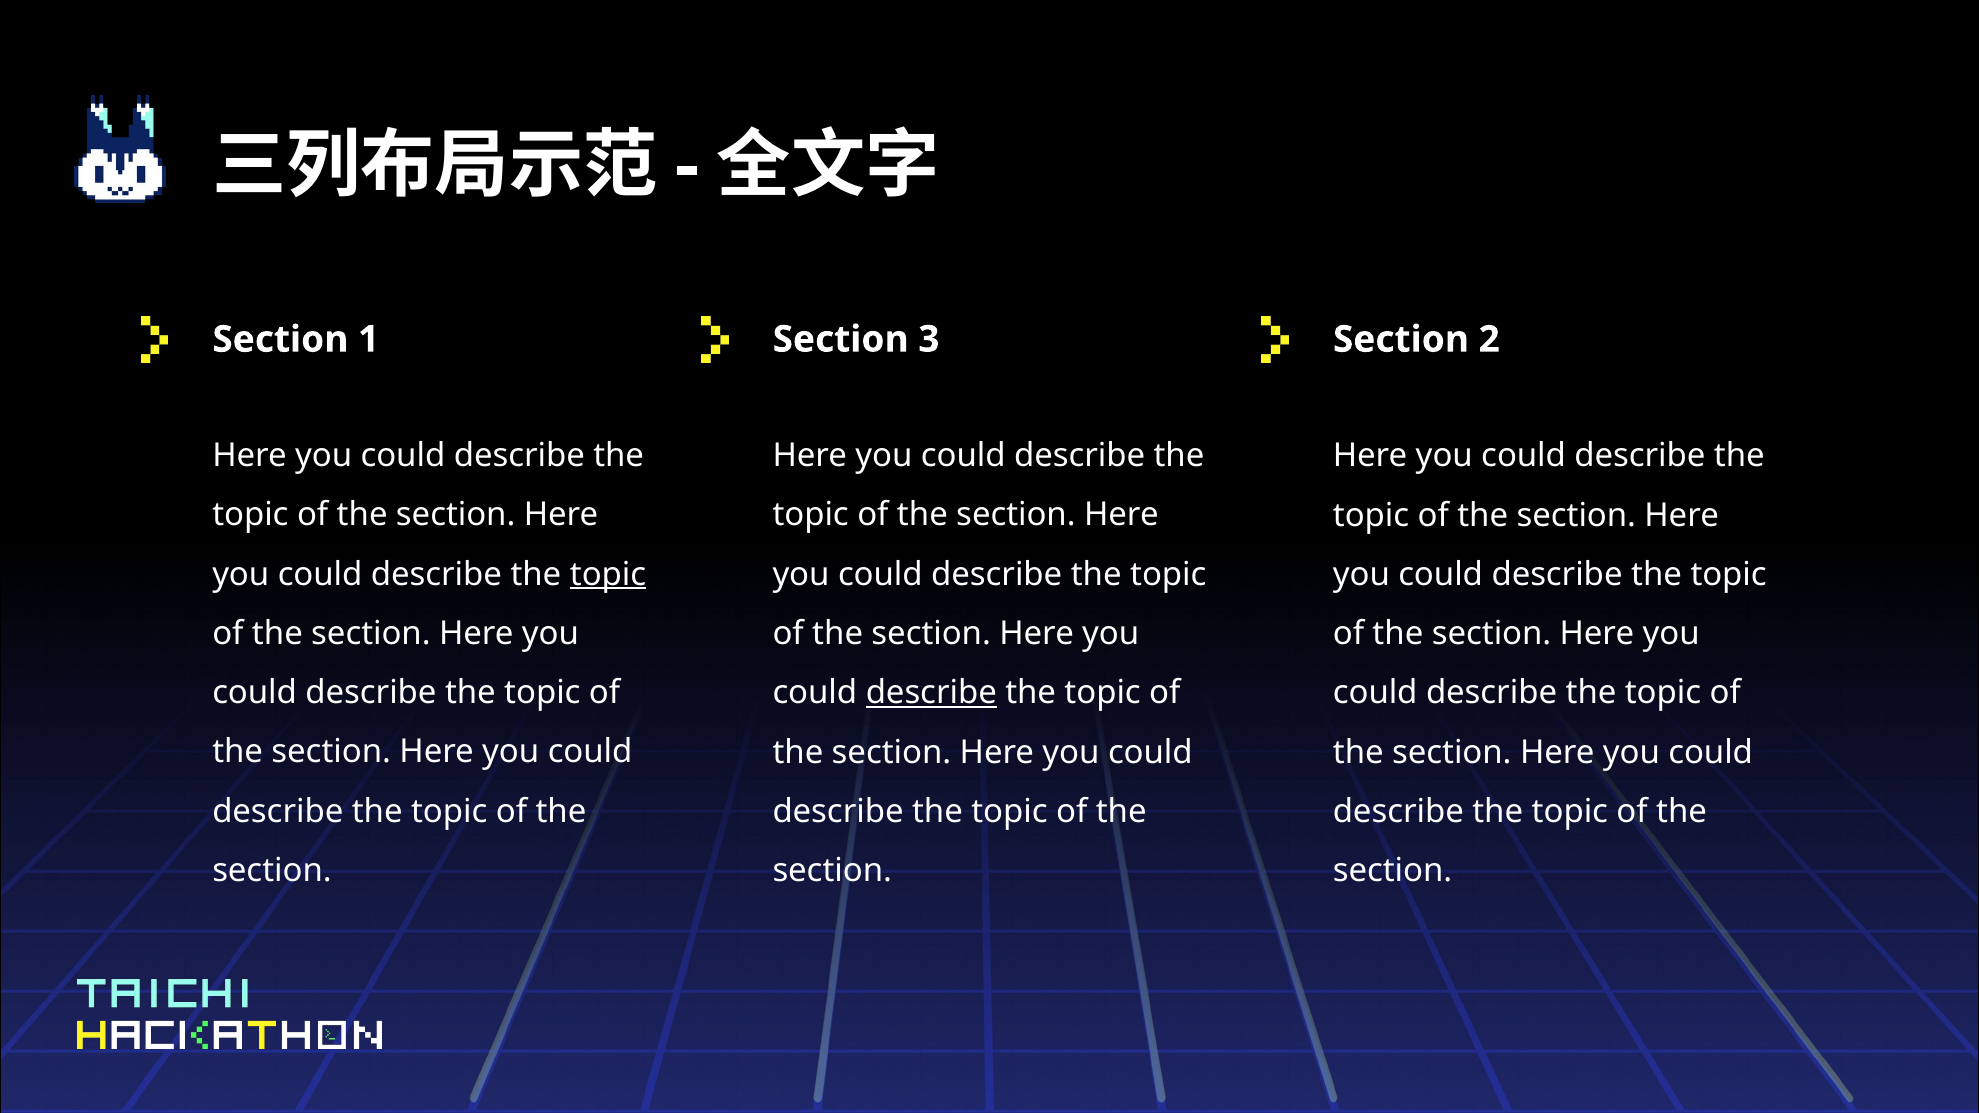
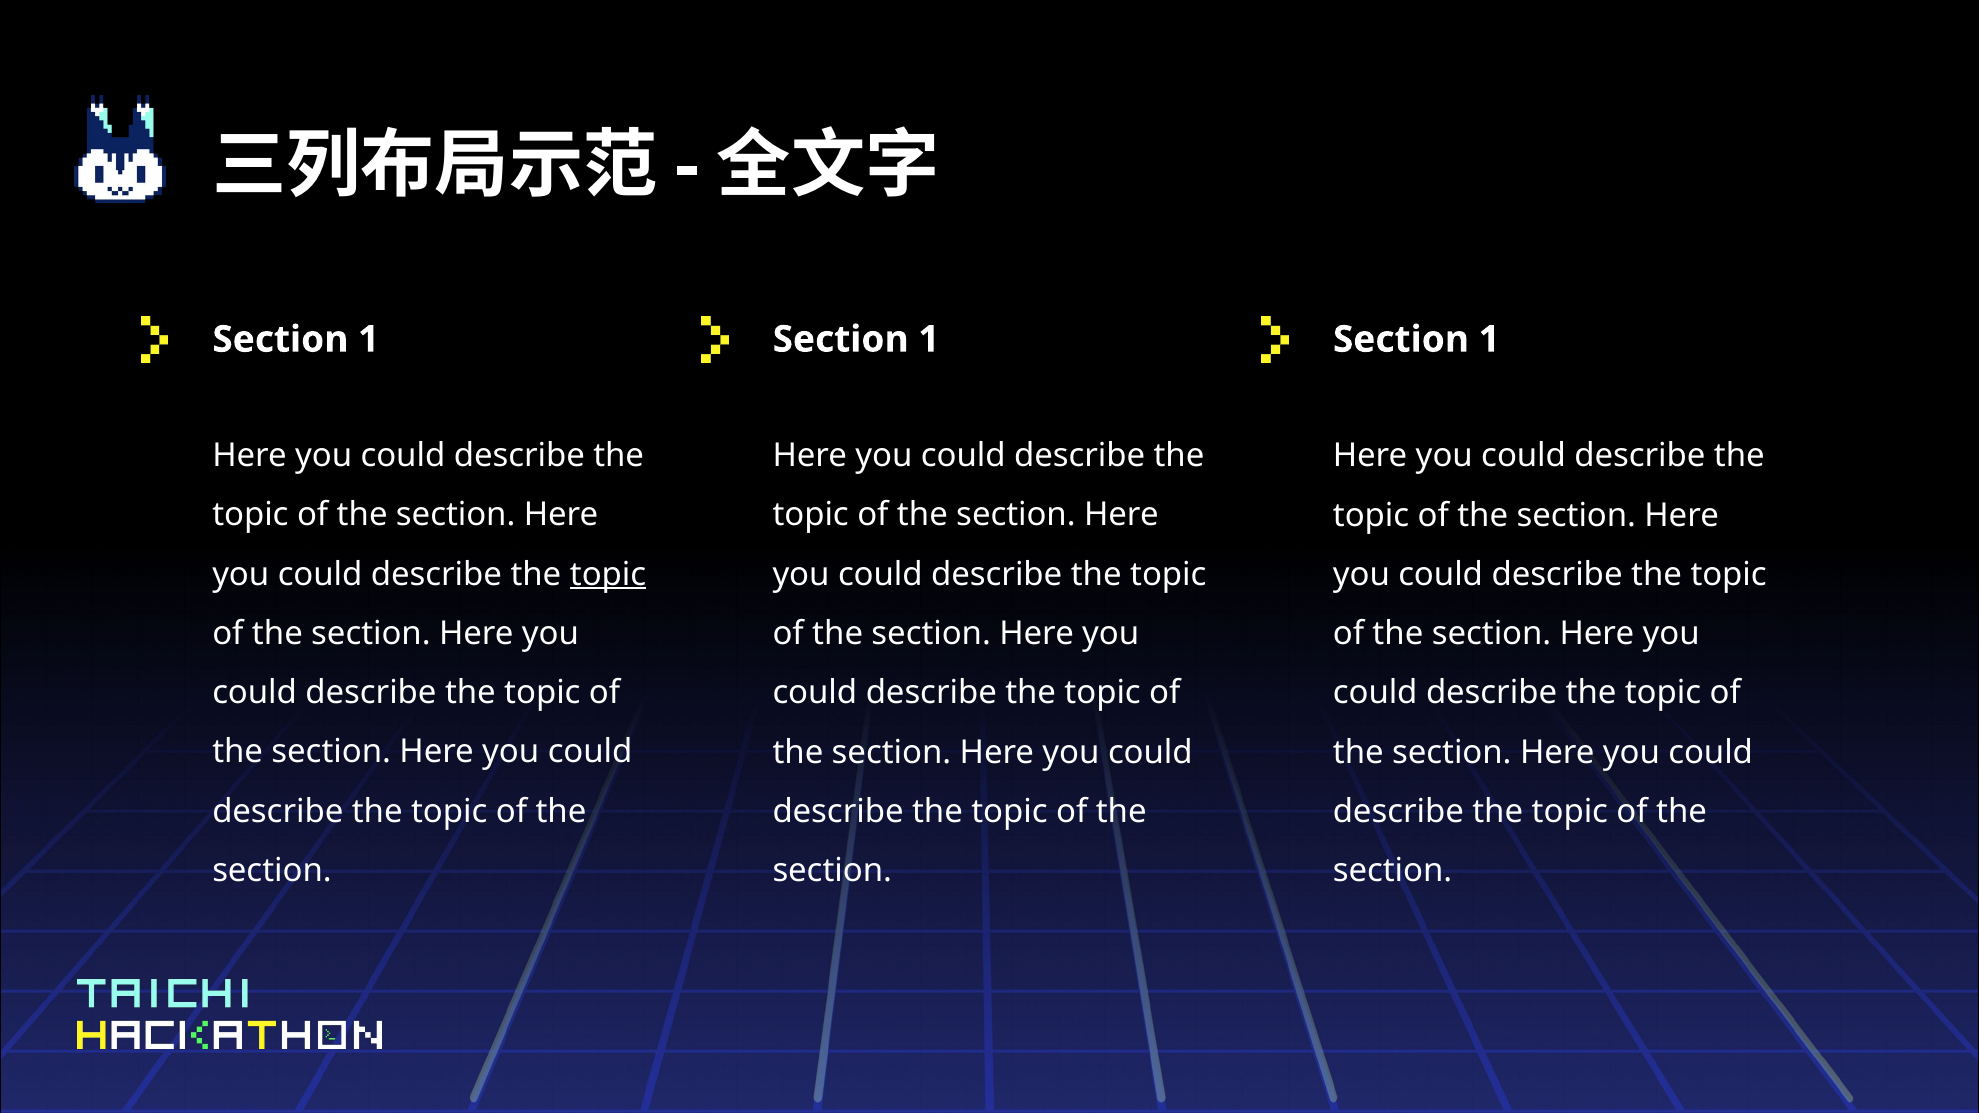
3: 3 -> 1 (929, 339)
2: 2 -> 1 (1489, 340)
describe underline: present -> none (931, 693)
